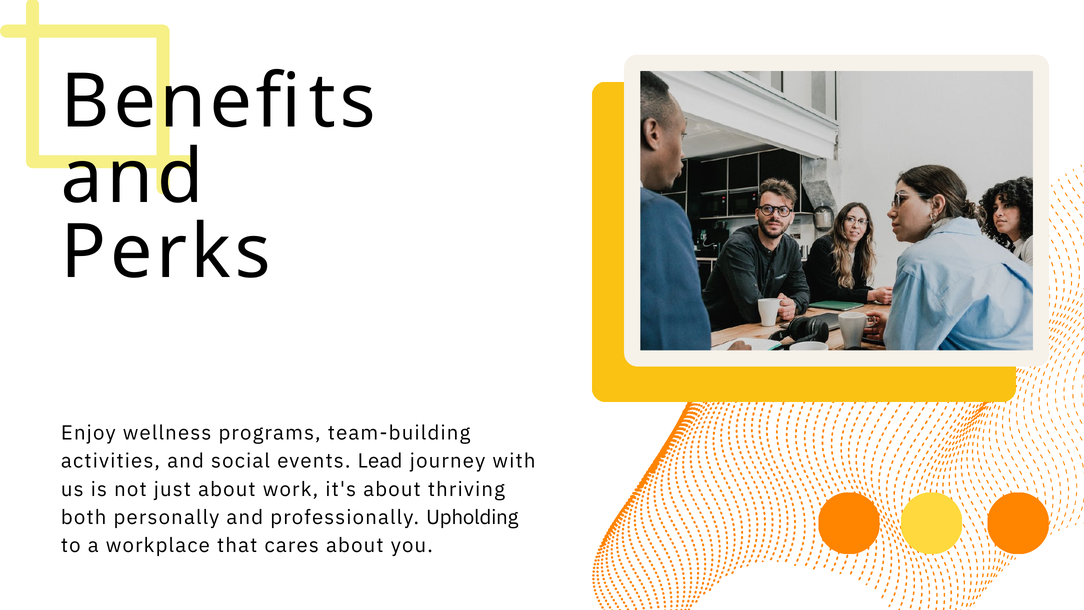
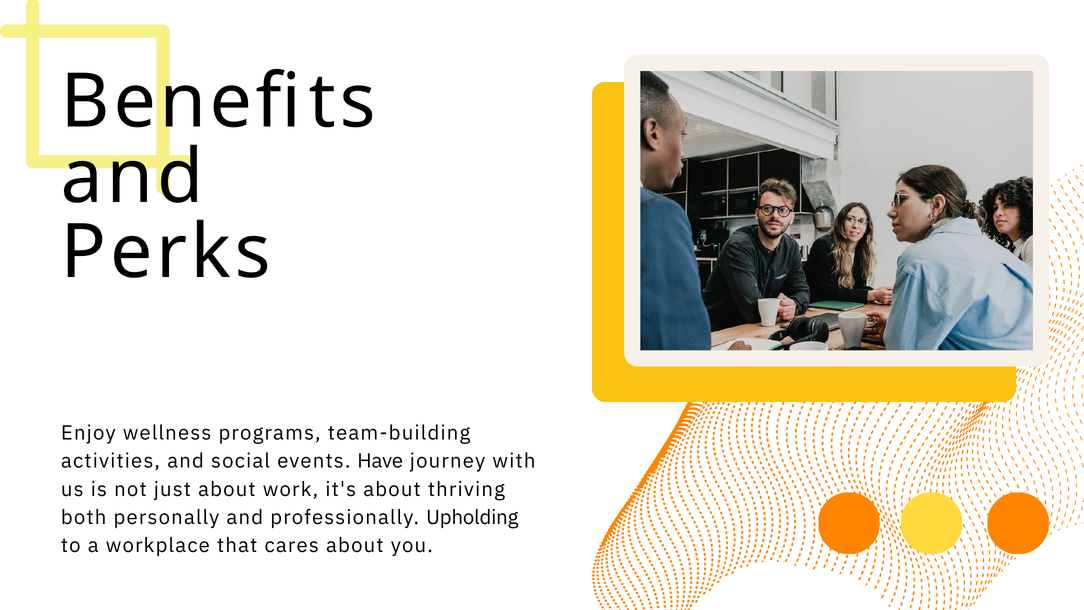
Lead: Lead -> Have (380, 461)
